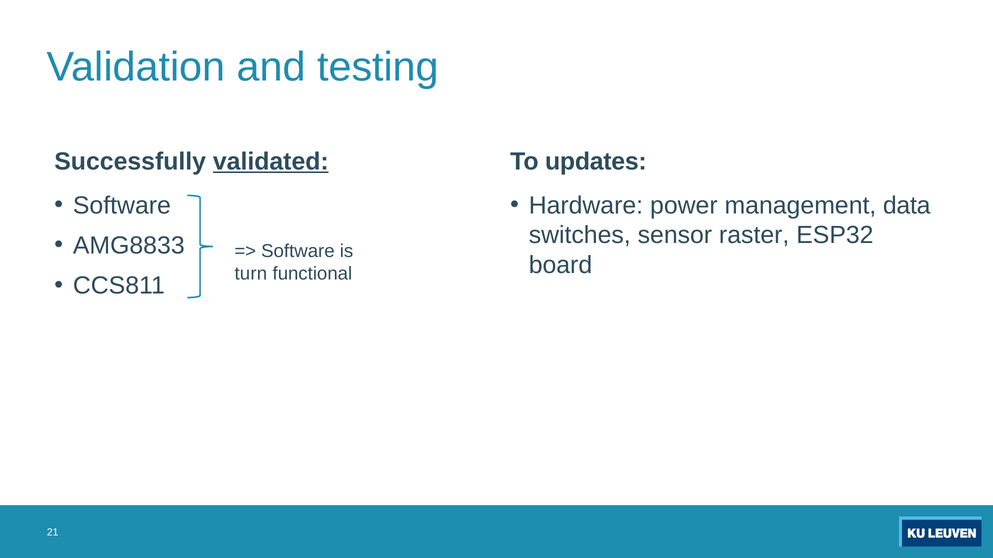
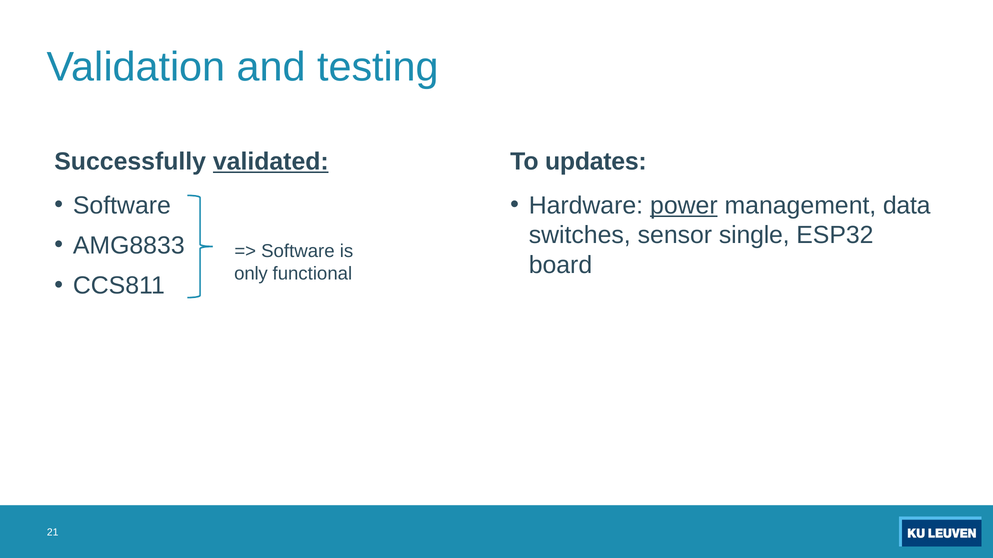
power underline: none -> present (684, 206)
raster: raster -> single (754, 236)
turn: turn -> only (251, 274)
